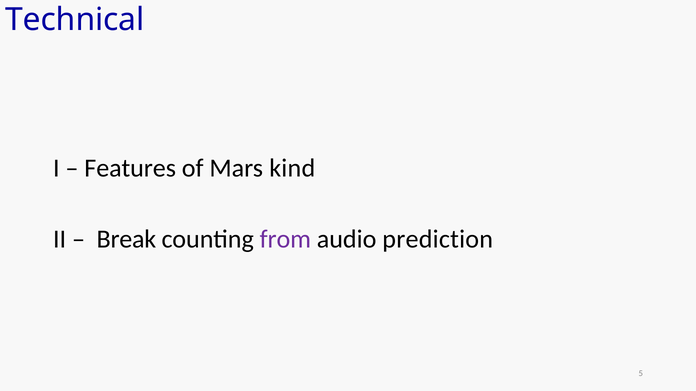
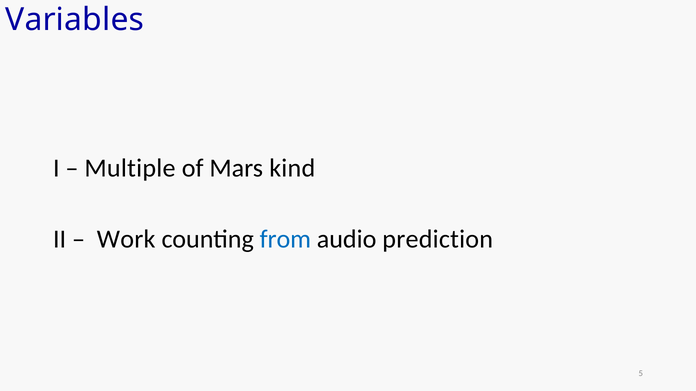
Technical: Technical -> Variables (75, 20)
Features: Features -> Multiple (130, 168)
Break: Break -> Work (126, 239)
from colour: purple -> blue (285, 239)
